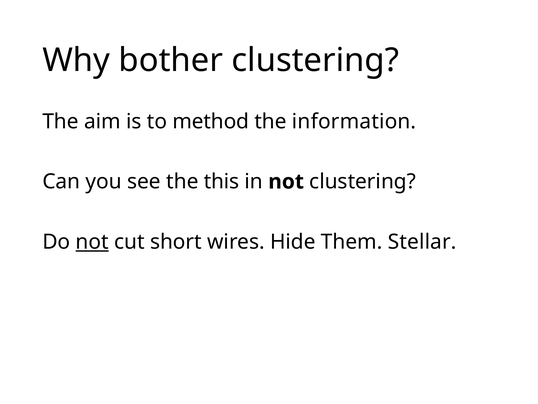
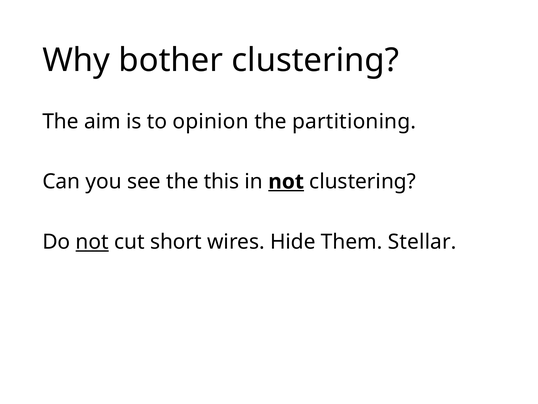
method: method -> opinion (211, 121)
information: information -> partitioning (354, 121)
not underline: none -> present (286, 181)
